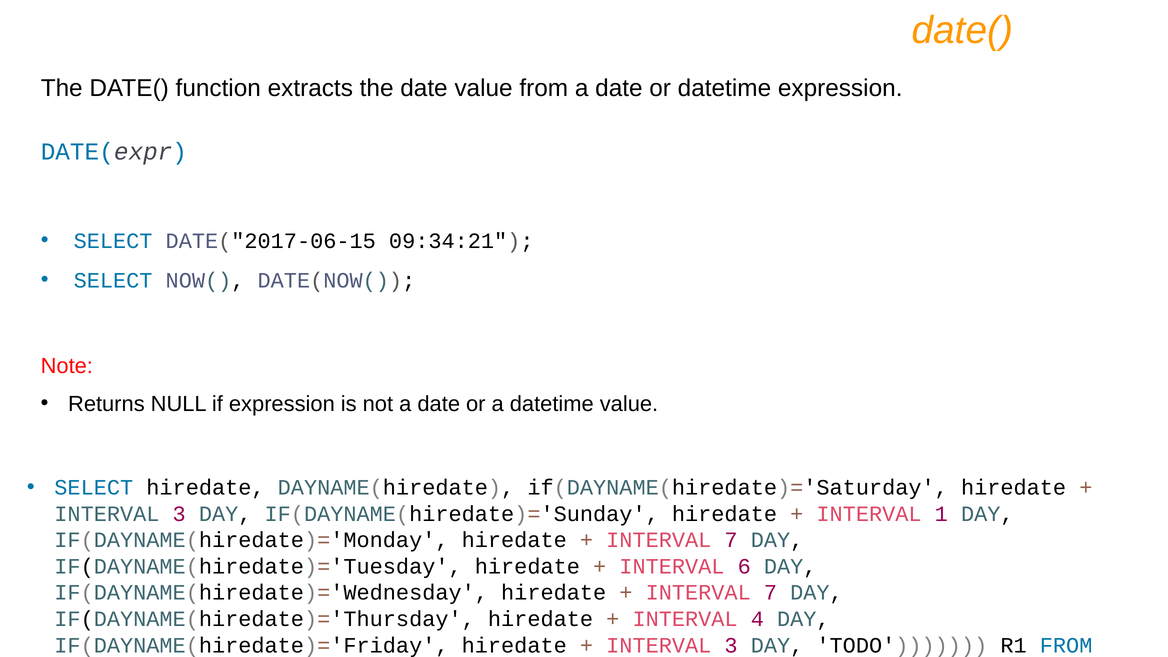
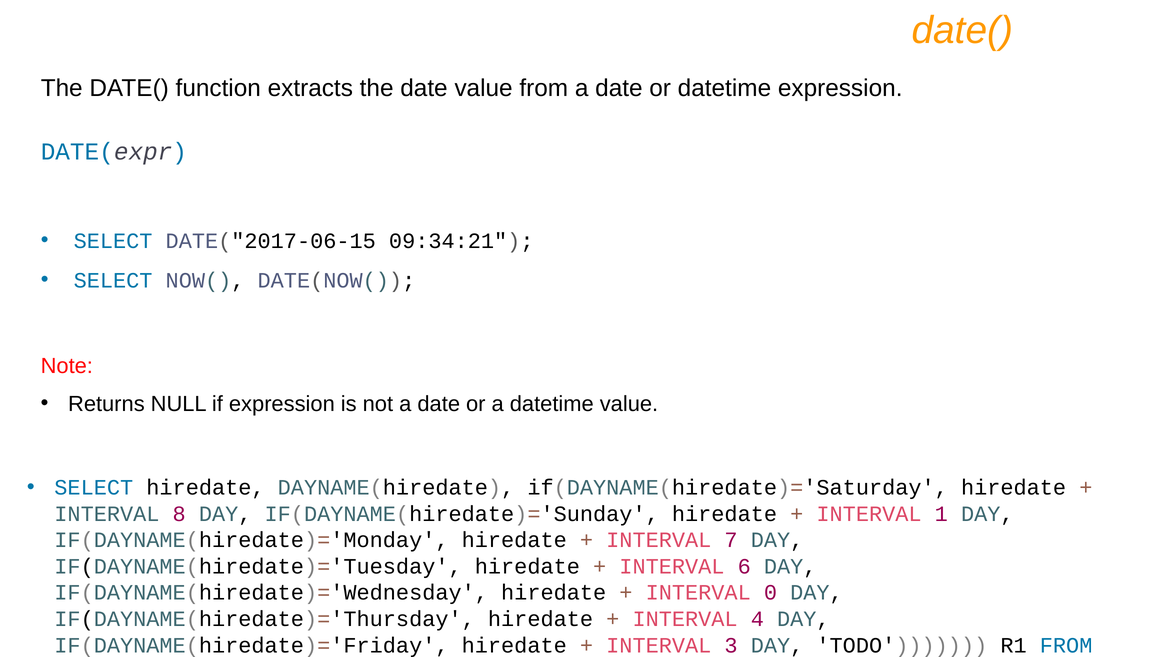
3: 3 -> 8 (179, 514)
7: 7 -> 0 (770, 593)
